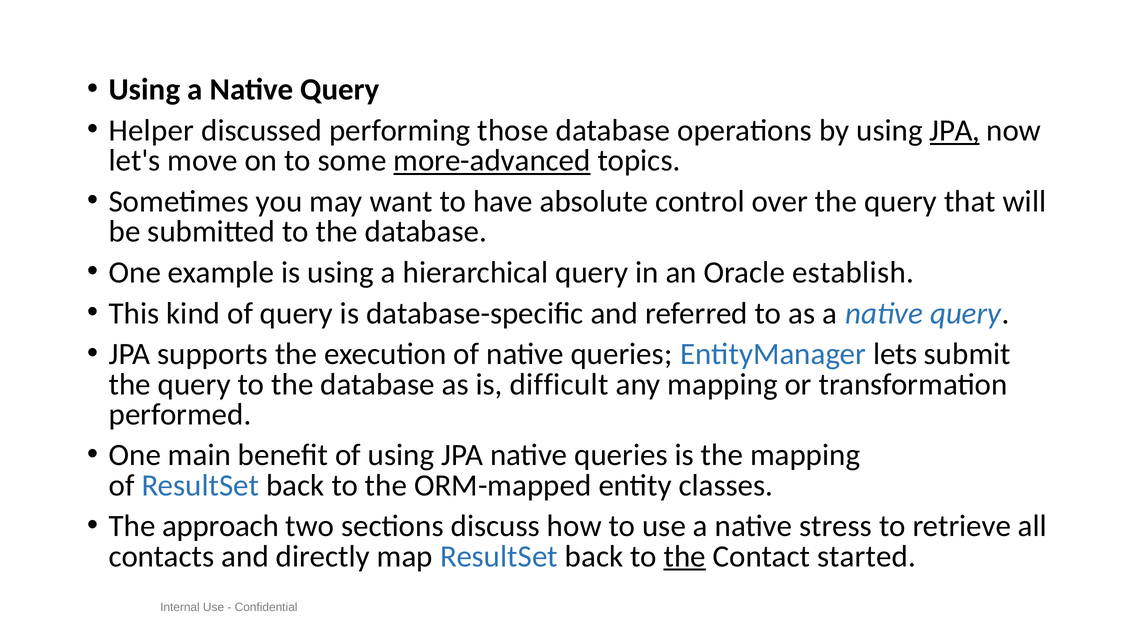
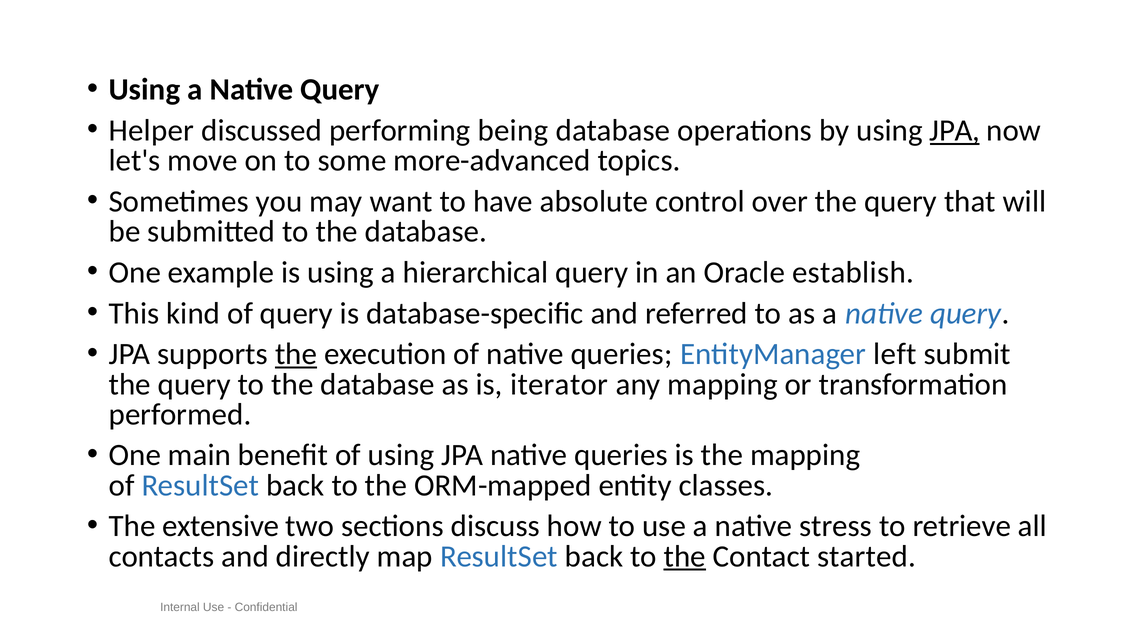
those: those -> being (513, 131)
more-advanced underline: present -> none (492, 161)
the underline: none -> present (296, 354)
lets: lets -> left (895, 354)
difficult: difficult -> iterator (559, 384)
approach: approach -> extensive (221, 526)
